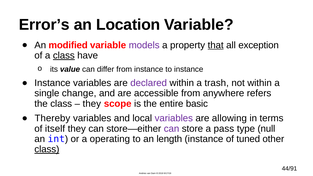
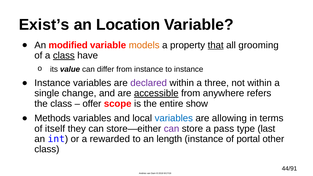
Error’s: Error’s -> Exist’s (44, 25)
models colour: purple -> orange (144, 45)
exception: exception -> grooming (259, 45)
trash: trash -> three (217, 83)
accessible underline: none -> present (156, 93)
they: they -> offer (92, 104)
basic: basic -> show (197, 104)
Thereby: Thereby -> Methods (53, 118)
variables colour: purple -> blue (174, 118)
null: null -> last (266, 129)
operating: operating -> rewarded (110, 139)
tuned: tuned -> portal (248, 139)
class underline: present -> none (47, 149)
